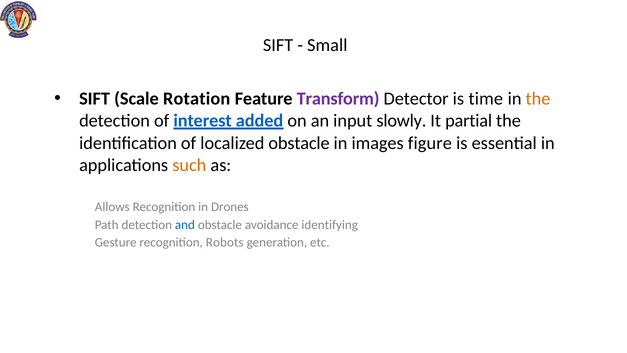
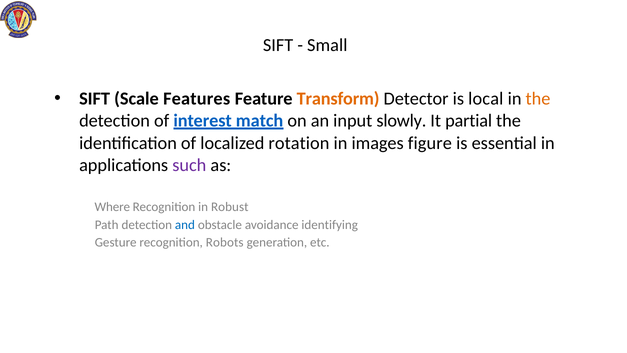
Rotation: Rotation -> Features (197, 99)
Transform colour: purple -> orange (338, 99)
time: time -> local (486, 99)
added: added -> match (260, 121)
localized obstacle: obstacle -> rotation (299, 143)
such colour: orange -> purple (189, 165)
Allows: Allows -> Where (112, 207)
Drones: Drones -> Robust (230, 207)
